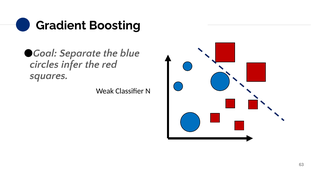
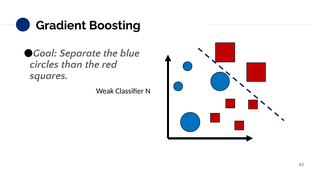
infer: infer -> than (72, 64)
